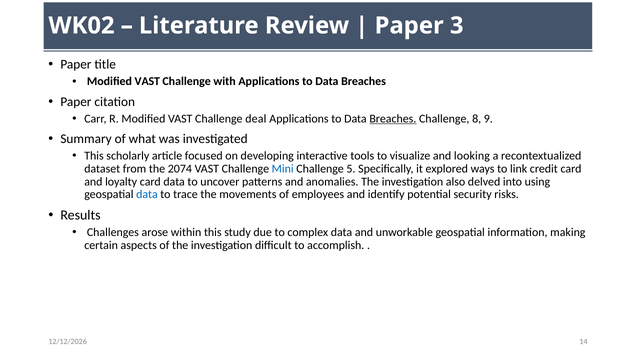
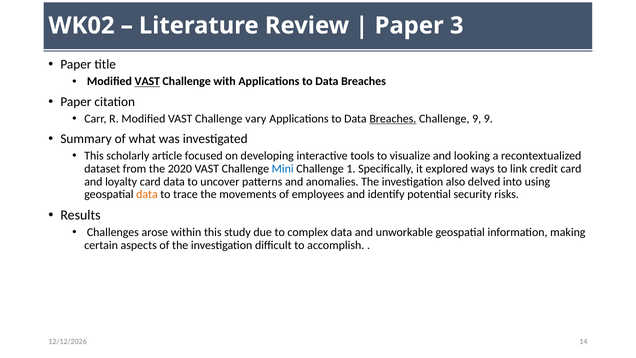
VAST underline: none -> present (147, 81)
deal: deal -> vary (256, 119)
Challenge 8: 8 -> 9 (477, 119)
2074: 2074 -> 2020 (180, 169)
5: 5 -> 1 (351, 169)
data colour: blue -> orange (147, 194)
